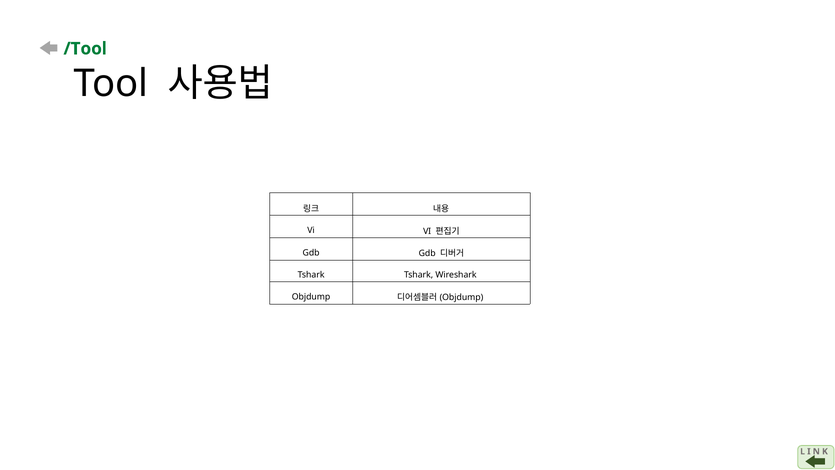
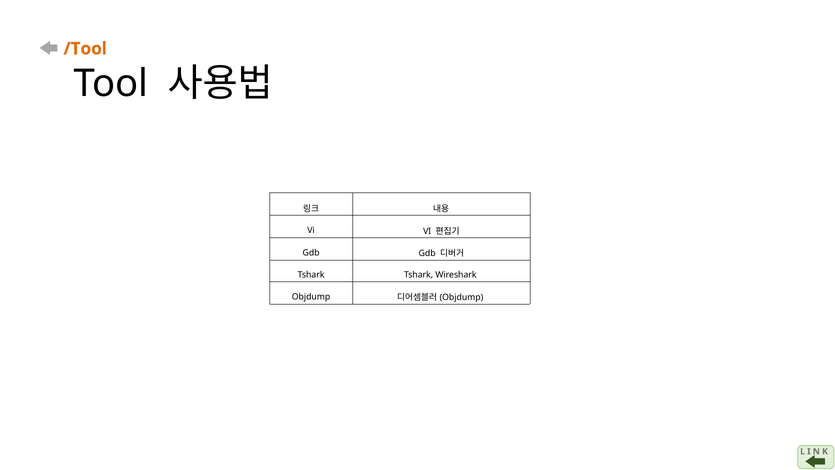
/Tool colour: green -> orange (85, 49)
